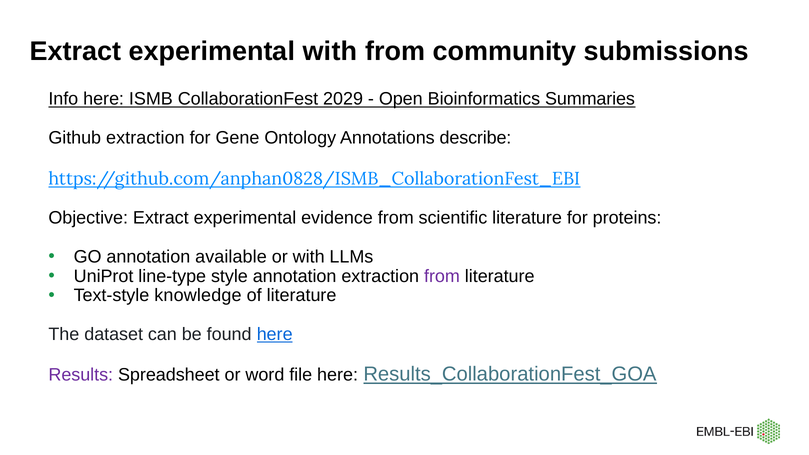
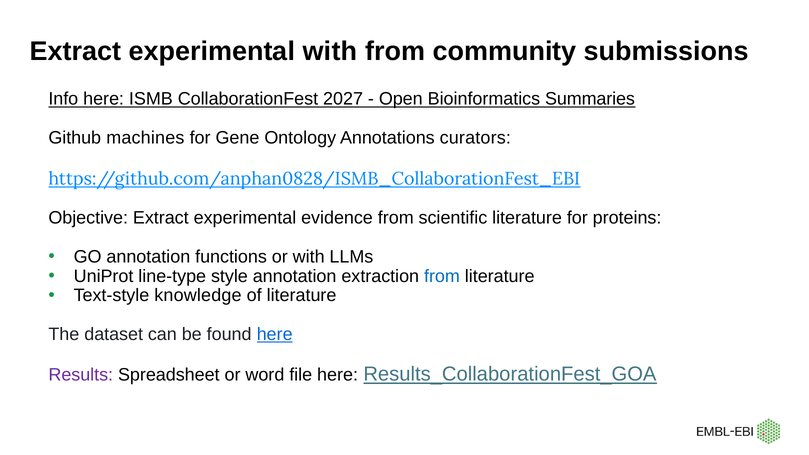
2029: 2029 -> 2027 (343, 99)
Github extraction: extraction -> machines (145, 138)
describe: describe -> curators (475, 138)
available: available -> functions (231, 257)
from colour: purple -> blue (442, 276)
